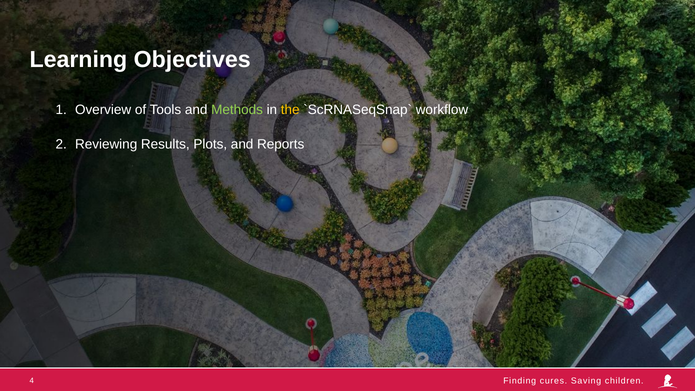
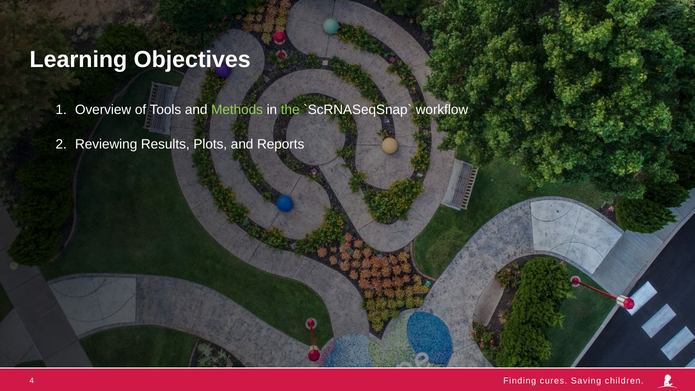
the colour: yellow -> light green (290, 110)
